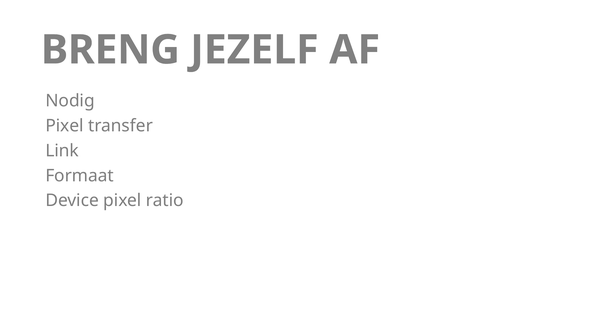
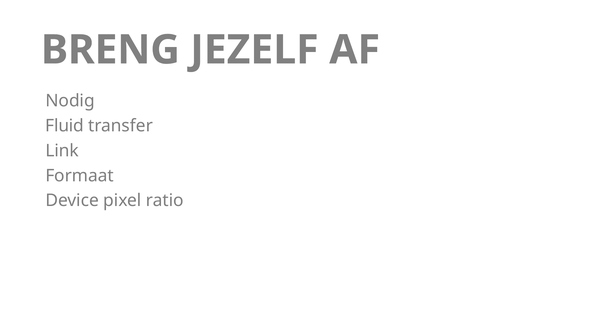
Pixel: Pixel -> Fluid (65, 126)
